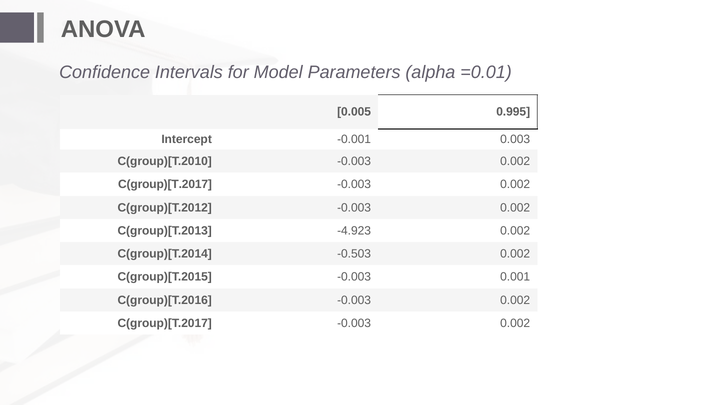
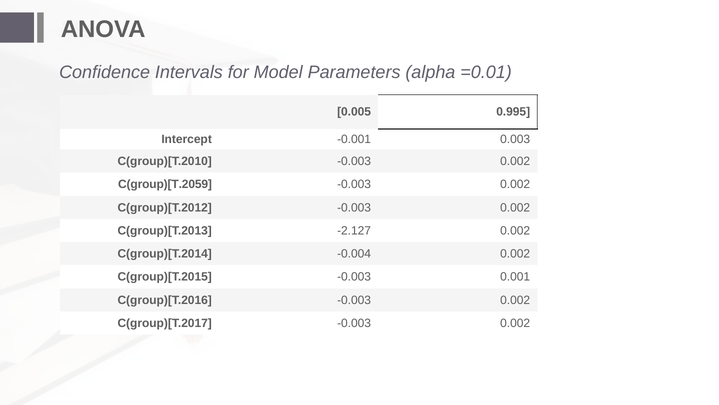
C(group)[T.2017: C(group)[T.2017 -> C(group)[T.2059 (165, 184)
-4.923: -4.923 -> -2.127 (354, 230)
-0.503: -0.503 -> -0.004 (354, 254)
